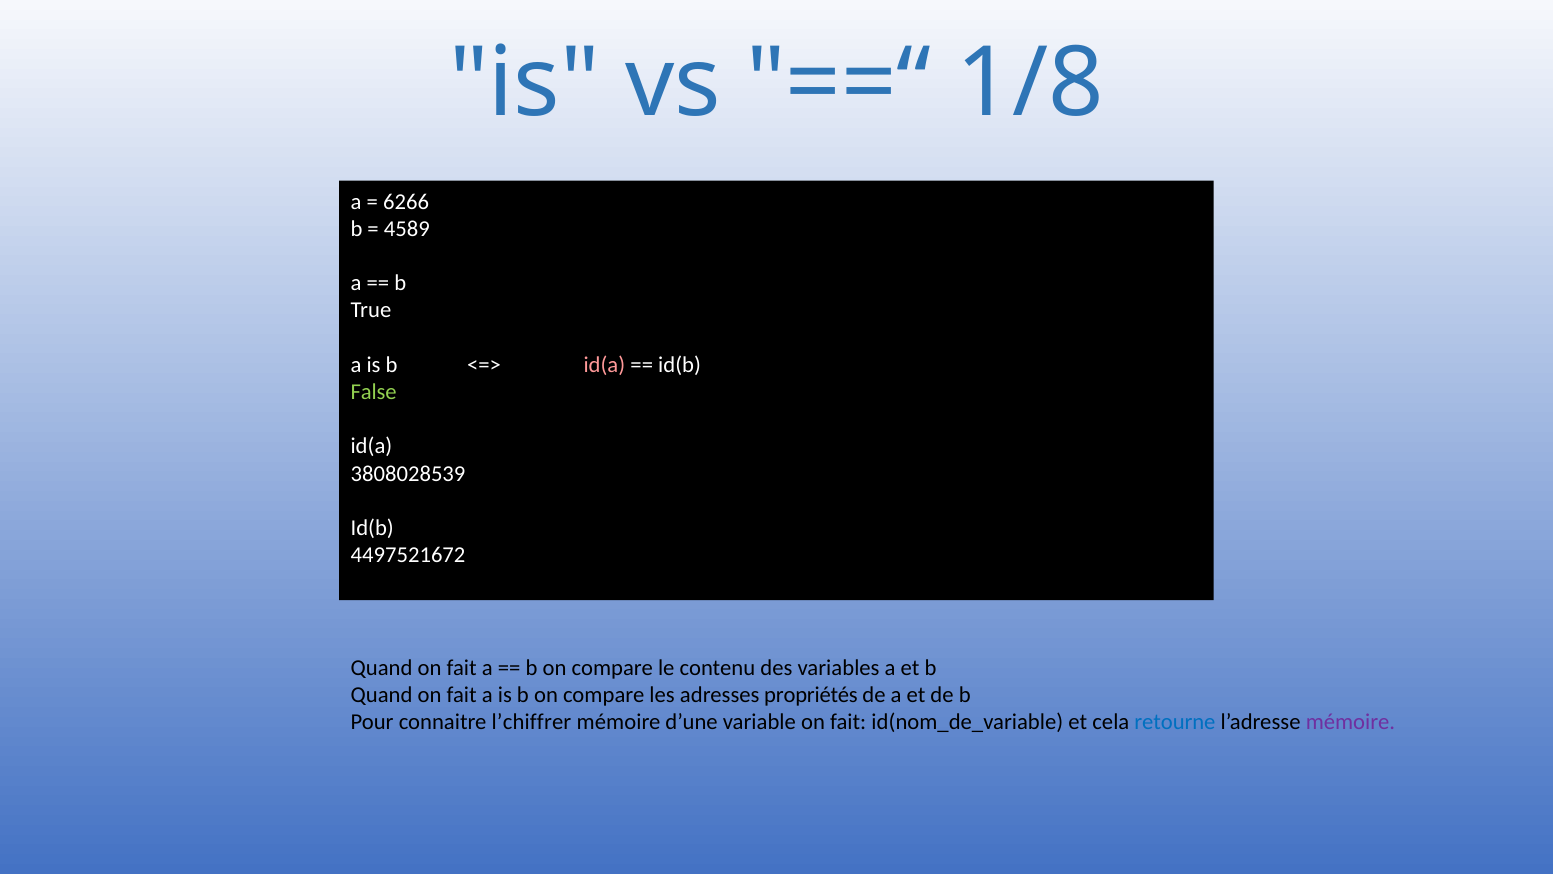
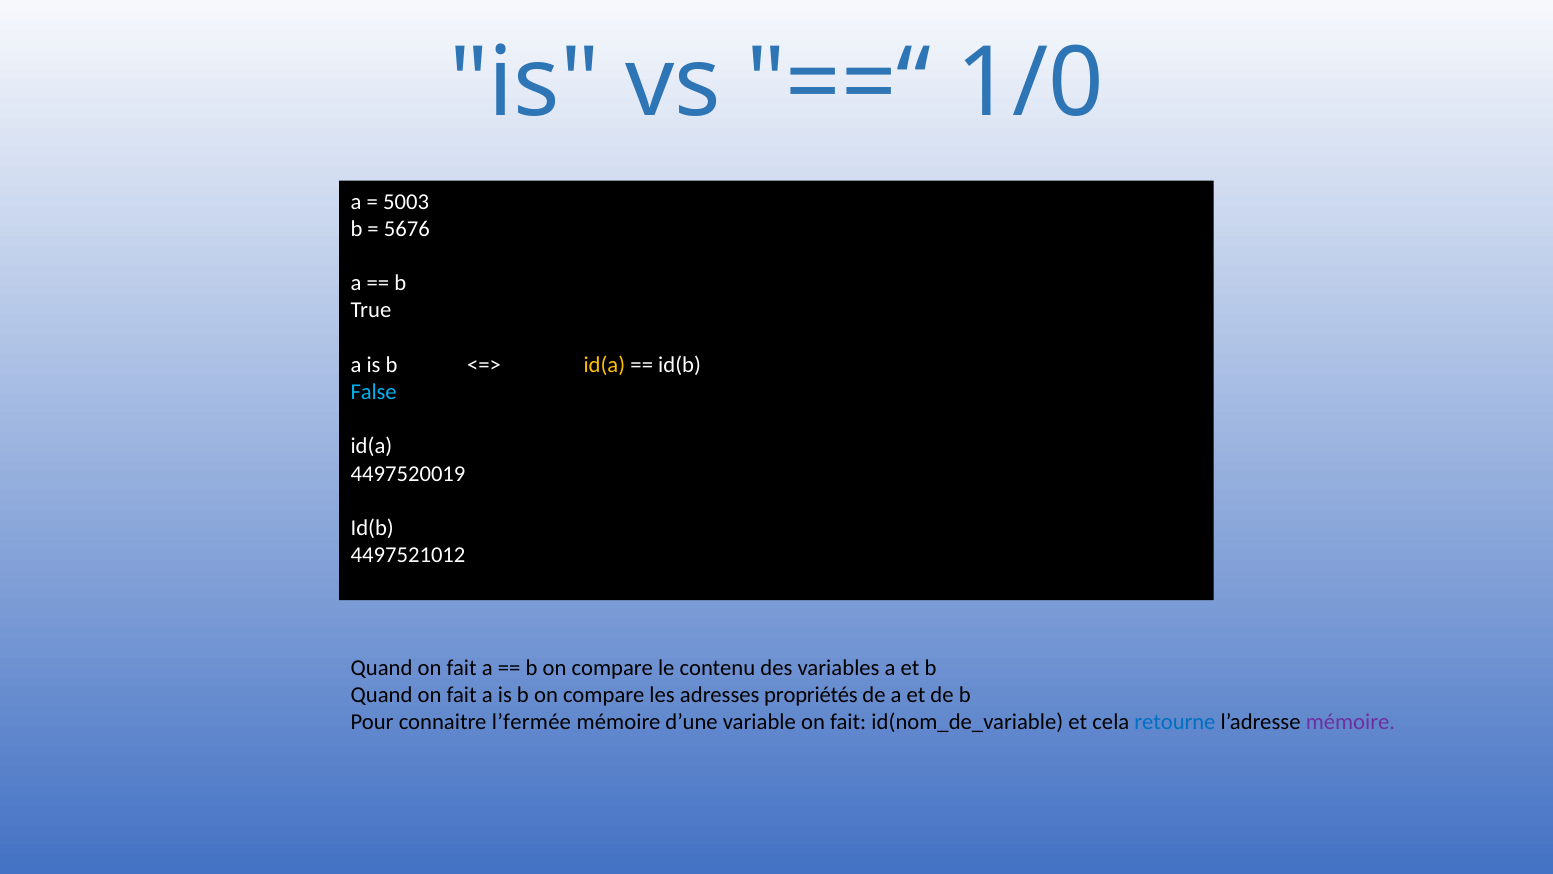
1/8: 1/8 -> 1/0 (1030, 84)
6266: 6266 -> 5003 (406, 202)
4589: 4589 -> 5676 (407, 229)
id(a colour: pink -> yellow (604, 365)
False colour: light green -> light blue (374, 392)
3808028539: 3808028539 -> 4497520019 (408, 473)
4497521672: 4497521672 -> 4497521012 (408, 555)
l’chiffrer: l’chiffrer -> l’fermée (531, 722)
